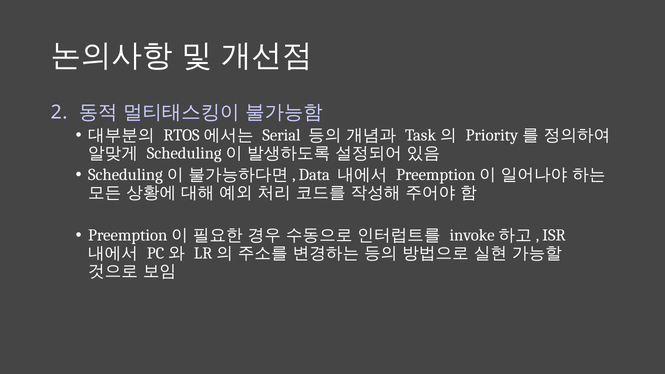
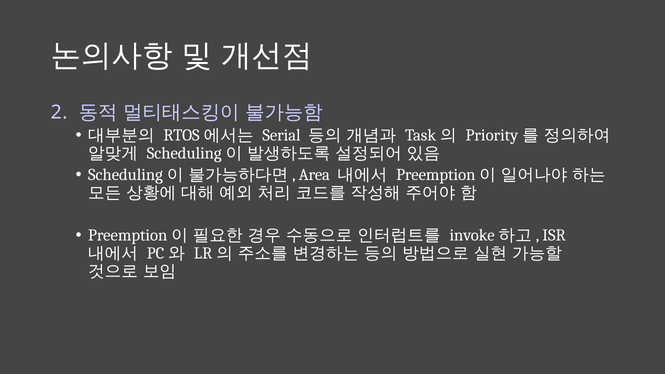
Data: Data -> Area (314, 175)
